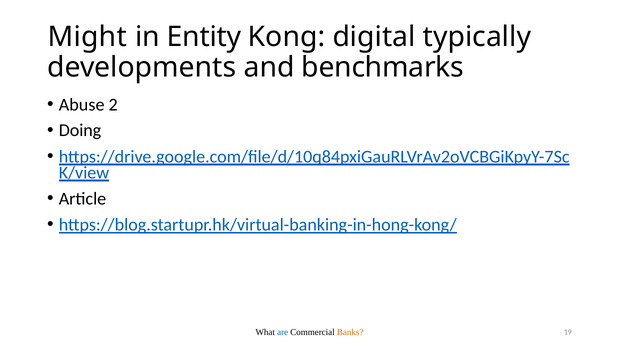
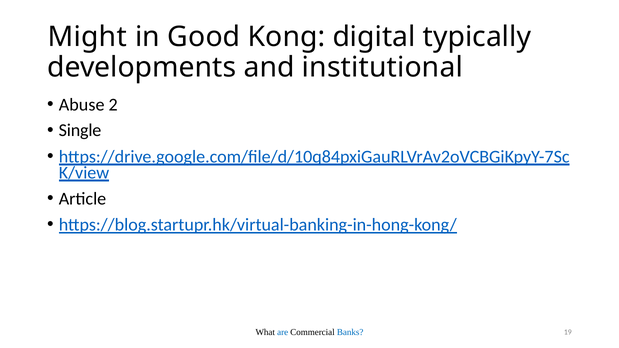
Entity: Entity -> Good (204, 37)
benchmarks: benchmarks -> institutional (382, 67)
Doing: Doing -> Single (80, 131)
Banks colour: orange -> blue (350, 333)
